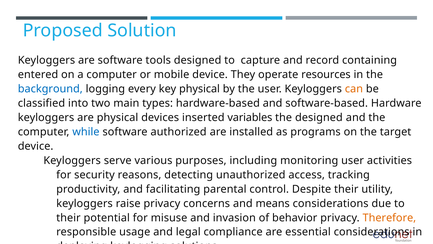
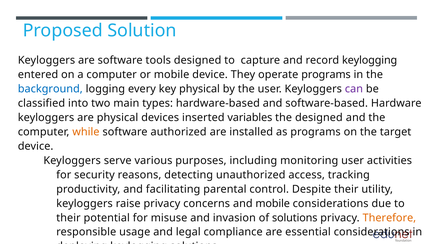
record containing: containing -> keylogging (370, 60)
operate resources: resources -> programs (326, 75)
can colour: orange -> purple (354, 89)
while colour: blue -> orange (86, 132)
and means: means -> mobile (273, 203)
of behavior: behavior -> solutions (295, 217)
